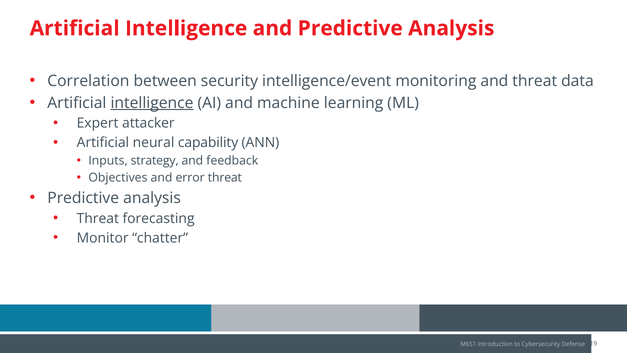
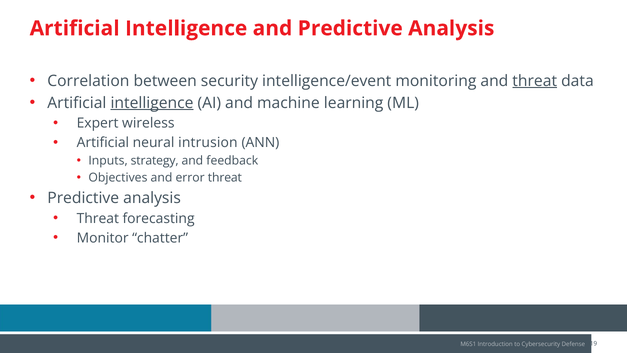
threat underline: none -> present (535, 81)
attacker: attacker -> wireless (148, 123)
capability: capability -> intrusion (208, 143)
